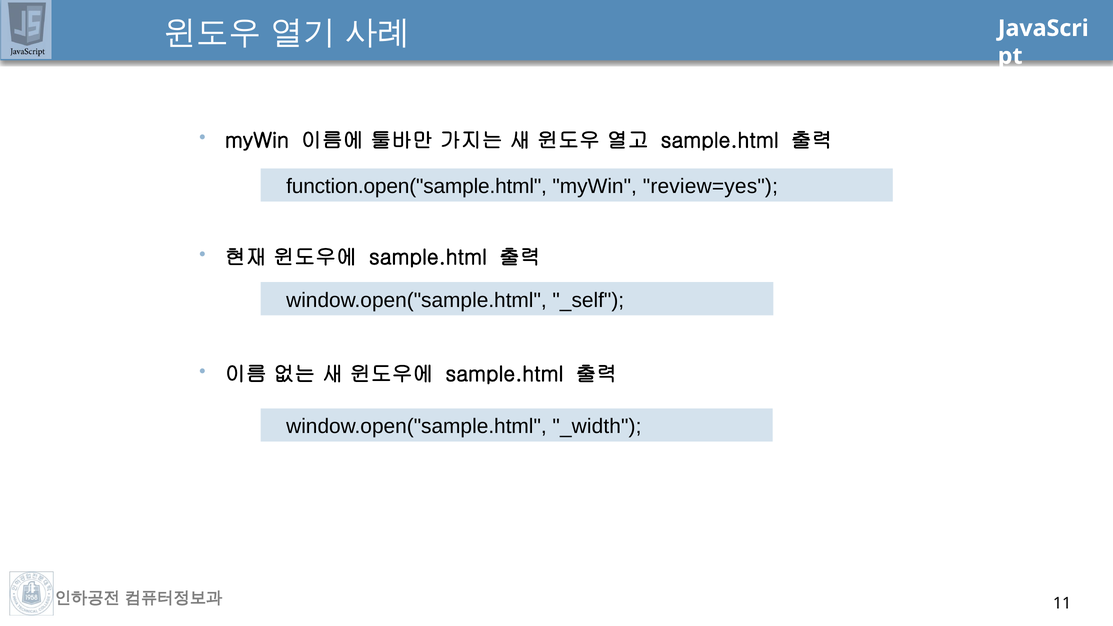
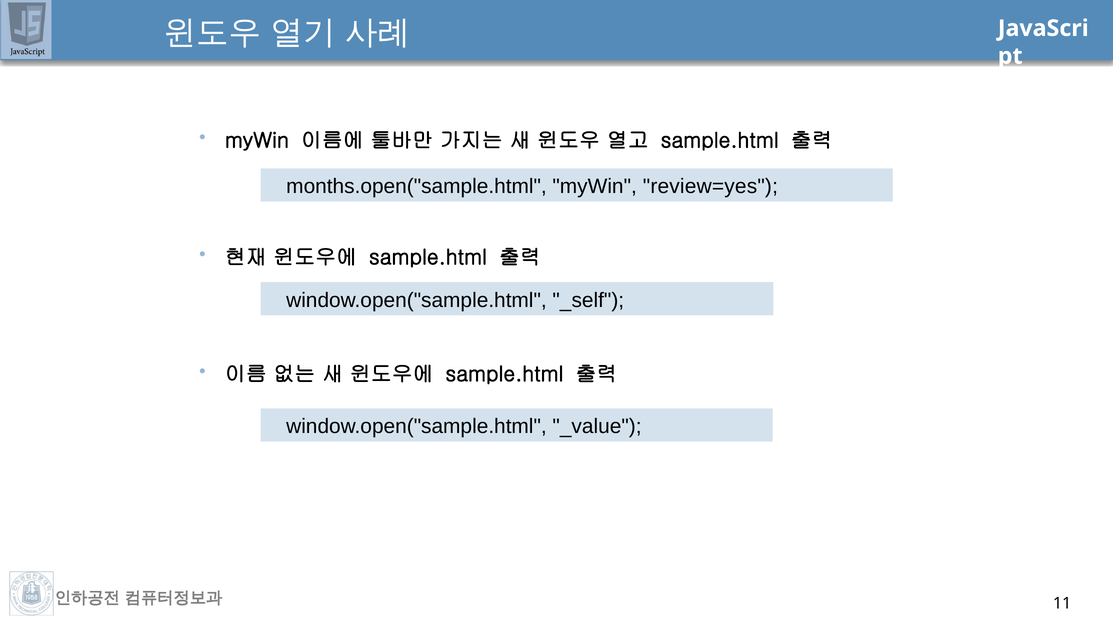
function.open("sample.html: function.open("sample.html -> months.open("sample.html (416, 186)
_width: _width -> _value (597, 427)
